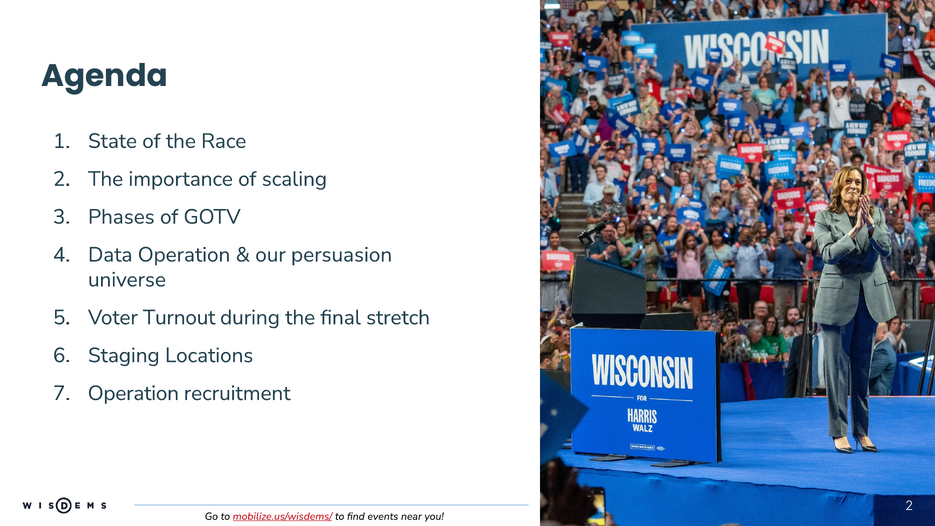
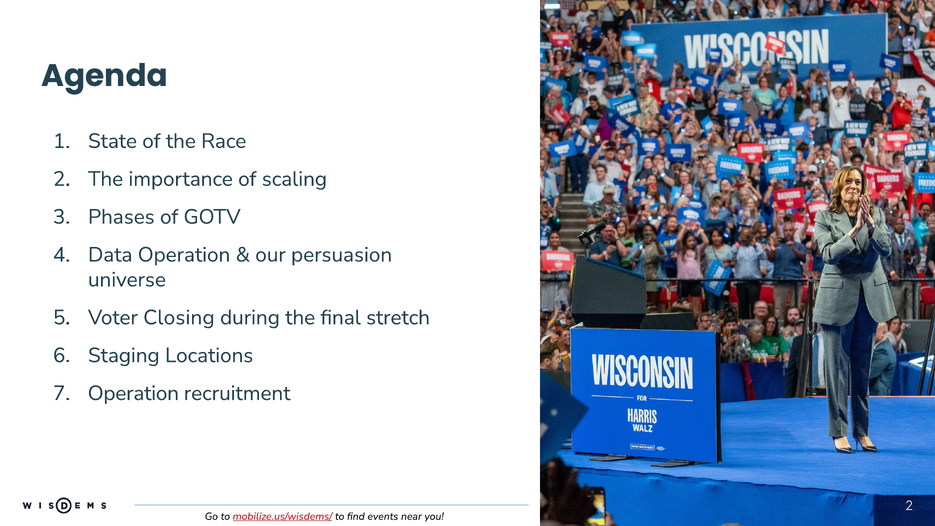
Turnout: Turnout -> Closing (179, 317)
